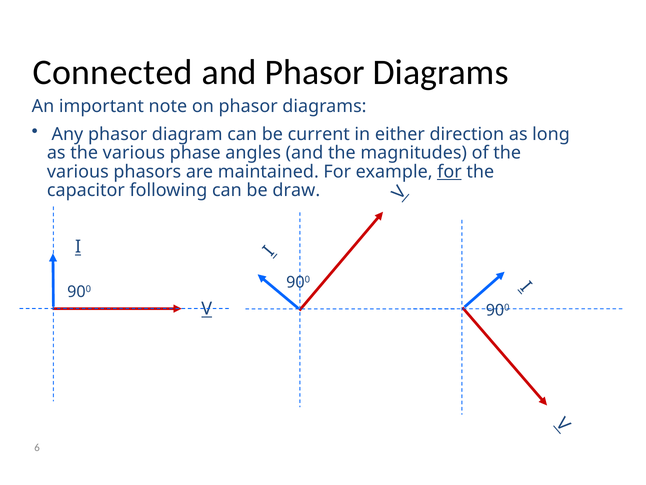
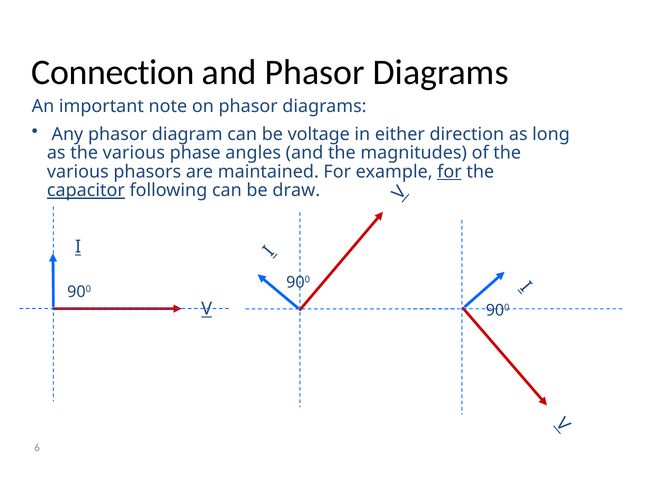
Connected: Connected -> Connection (113, 72)
current: current -> voltage (319, 134)
capacitor underline: none -> present (86, 190)
